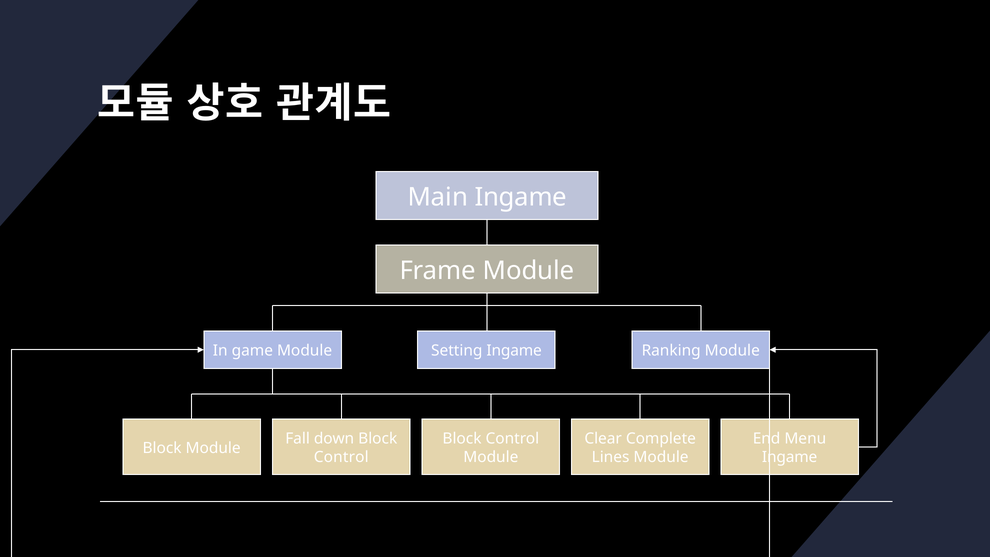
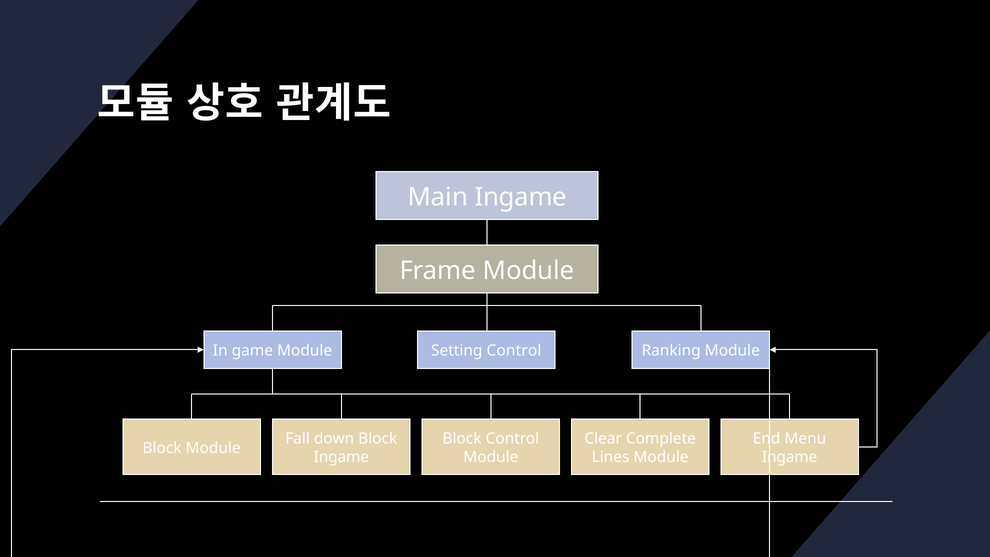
Setting Ingame: Ingame -> Control (514, 351)
Control: Control -> Ingame (341, 457)
